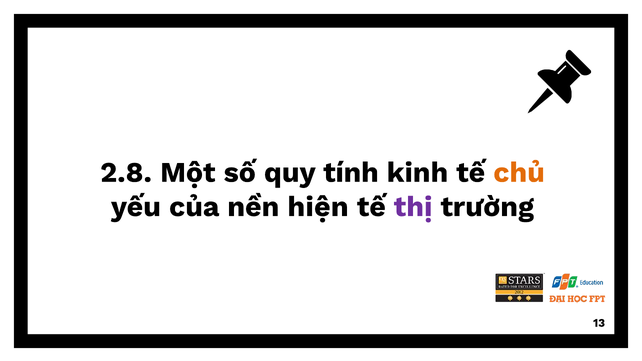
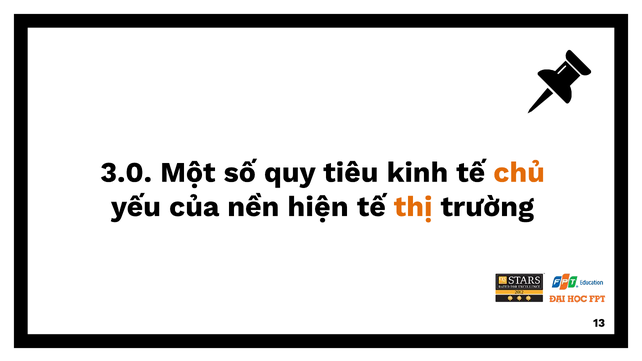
2.8: 2.8 -> 3.0 (126, 172)
tính: tính -> tiêu (351, 172)
thị colour: purple -> orange (413, 207)
